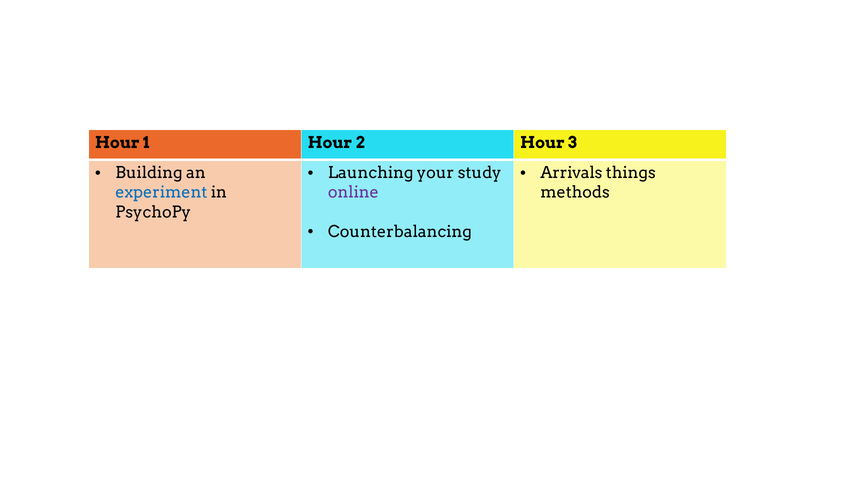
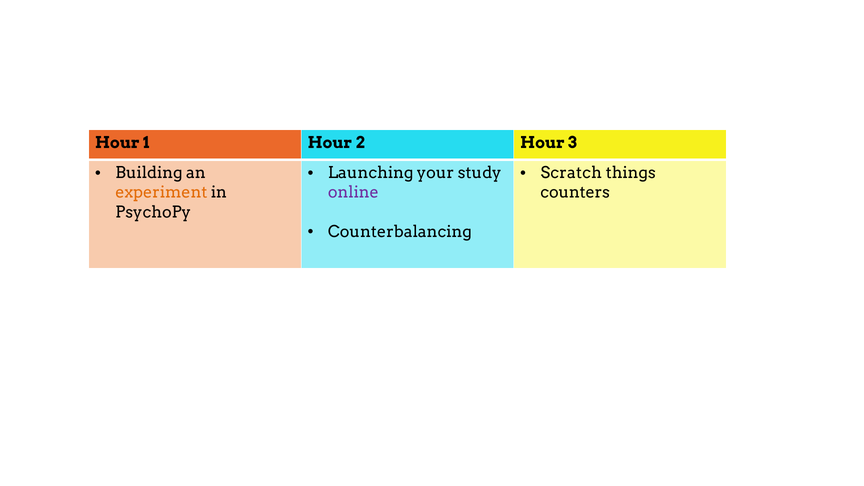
Arrivals: Arrivals -> Scratch (571, 173)
experiment colour: blue -> orange (161, 193)
methods: methods -> counters (575, 193)
